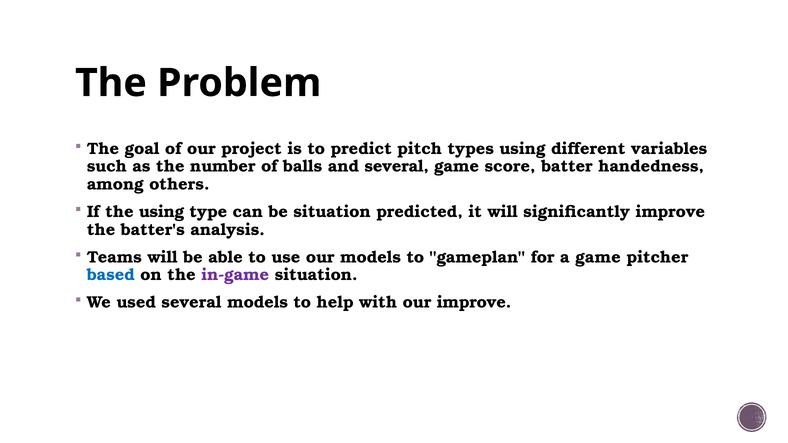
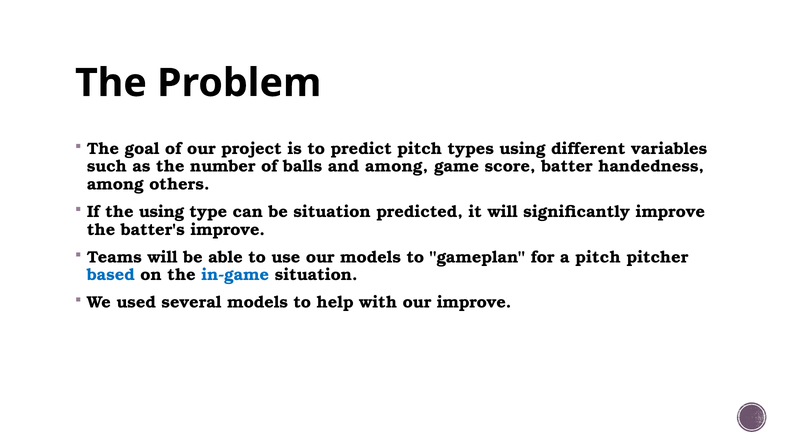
and several: several -> among (397, 167)
batter's analysis: analysis -> improve (228, 230)
a game: game -> pitch (598, 257)
in-game colour: purple -> blue (235, 275)
